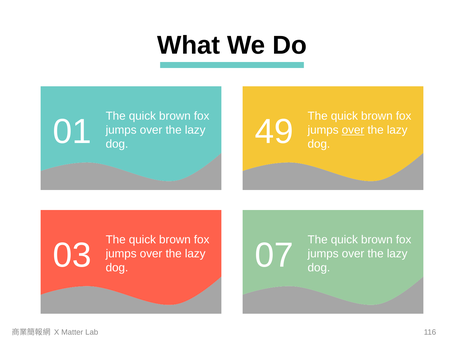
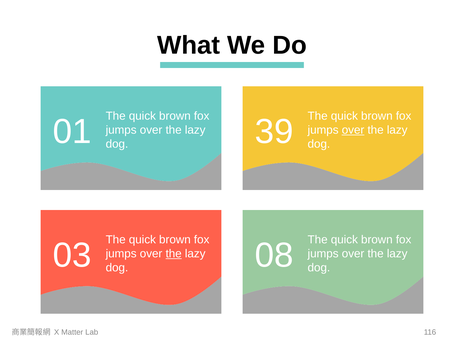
49: 49 -> 39 (274, 132)
the underline: none -> present (174, 254)
07: 07 -> 08 (274, 255)
